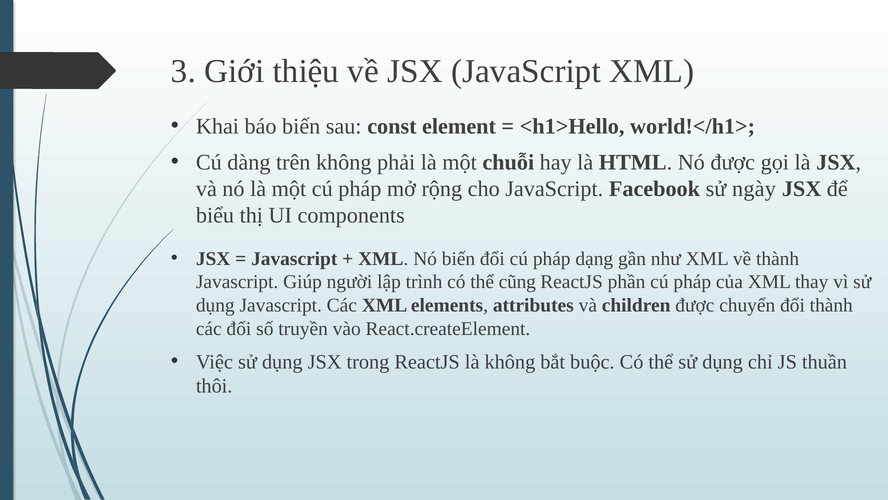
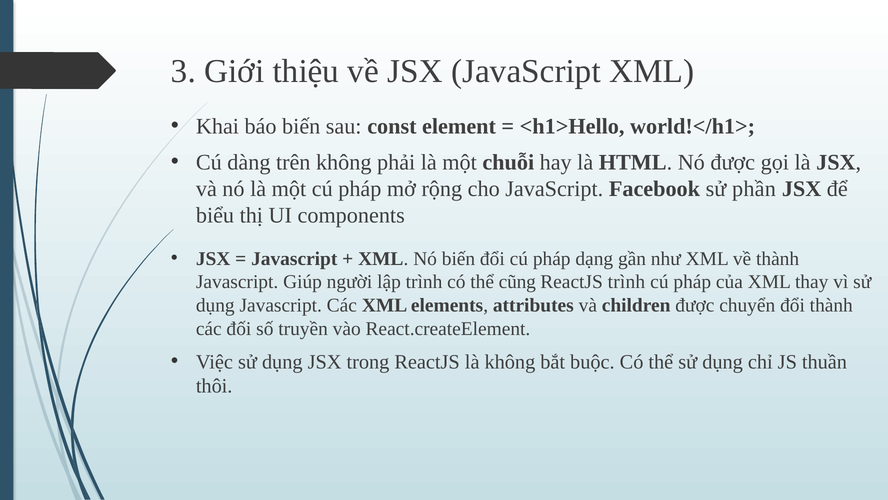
ngày: ngày -> phần (754, 189)
ReactJS phần: phần -> trình (626, 282)
